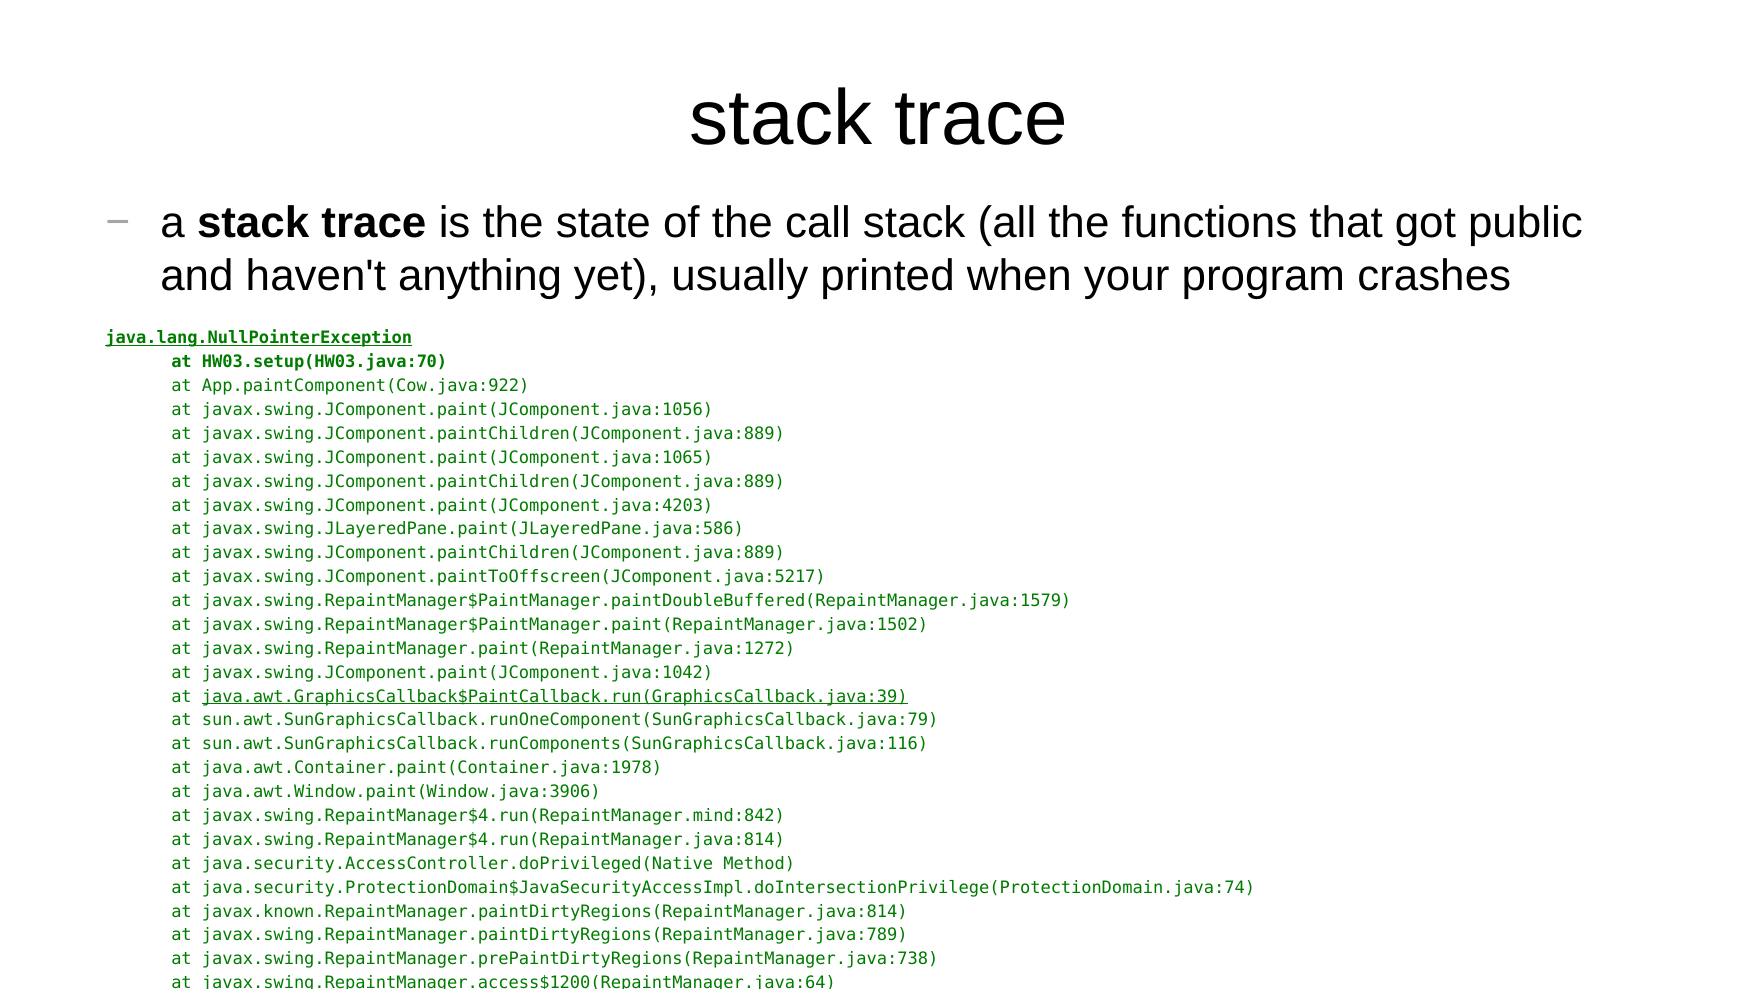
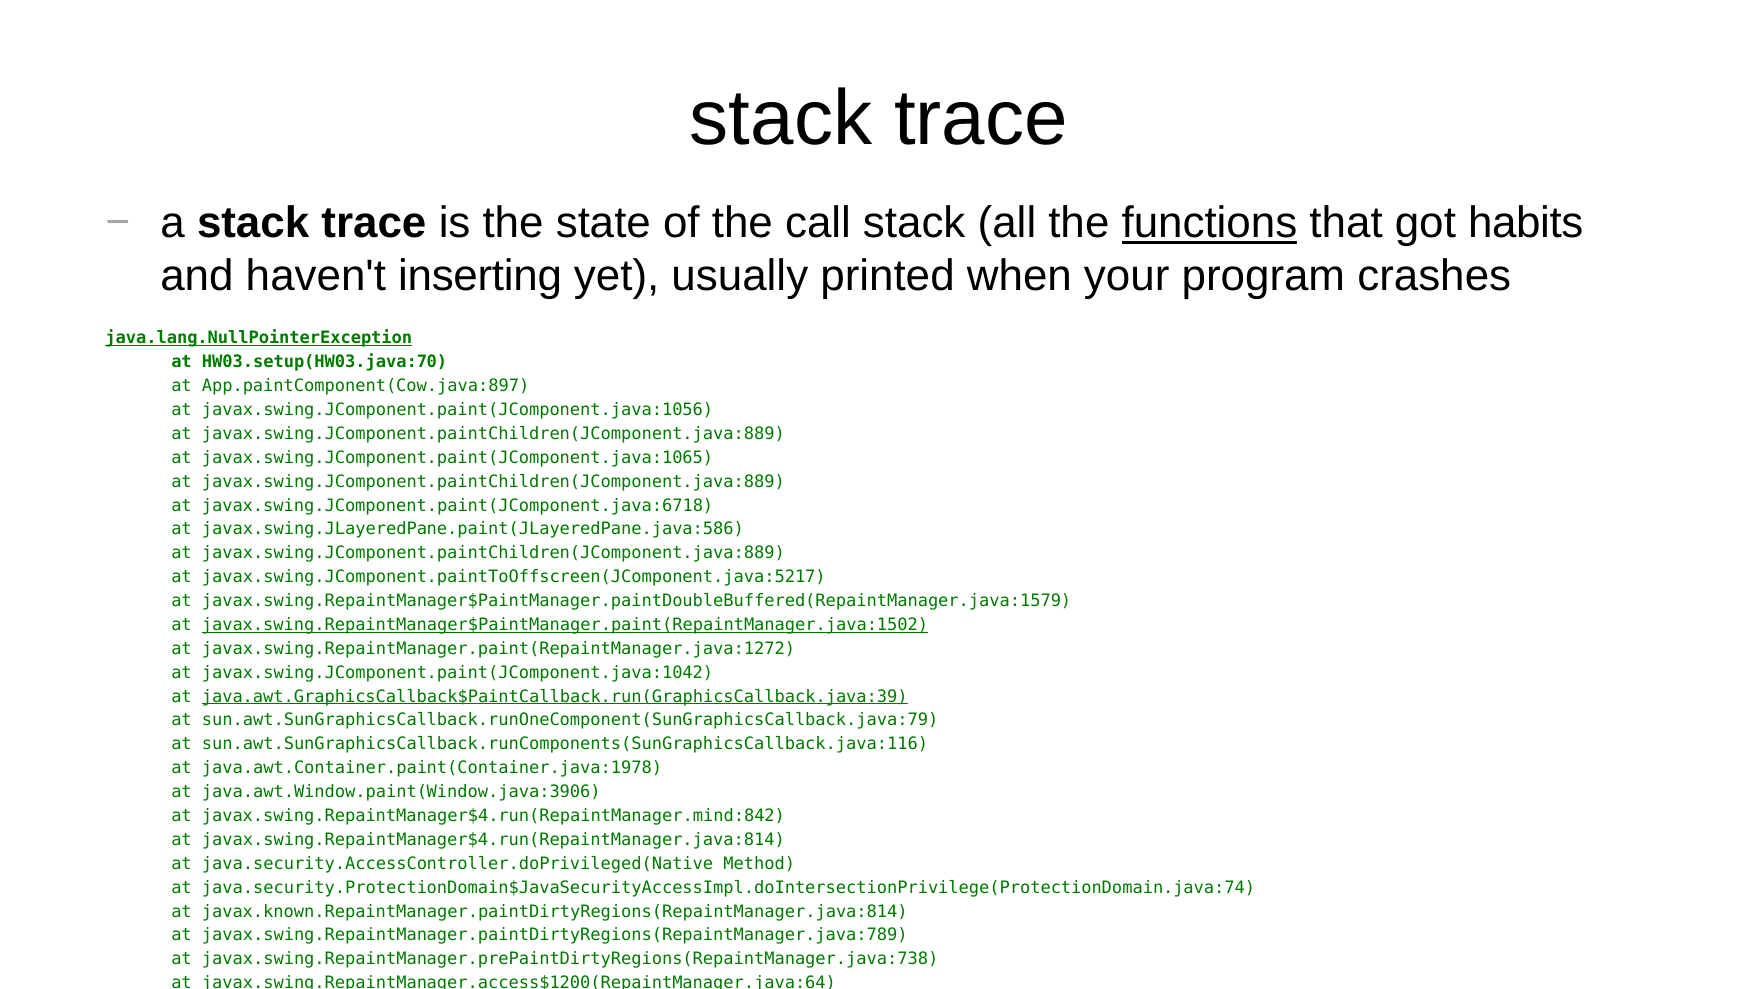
functions underline: none -> present (1209, 223)
public: public -> habits (1526, 223)
anything: anything -> inserting (480, 276)
App.paintComponent(Cow.java:922: App.paintComponent(Cow.java:922 -> App.paintComponent(Cow.java:897 (366, 386)
javax.swing.JComponent.paint(JComponent.java:4203: javax.swing.JComponent.paint(JComponent.java:4203 -> javax.swing.JComponent.paint(JComponent.java:6718 (458, 505)
javax.swing.RepaintManager$PaintManager.paint(RepaintManager.java:1502 underline: none -> present (565, 625)
